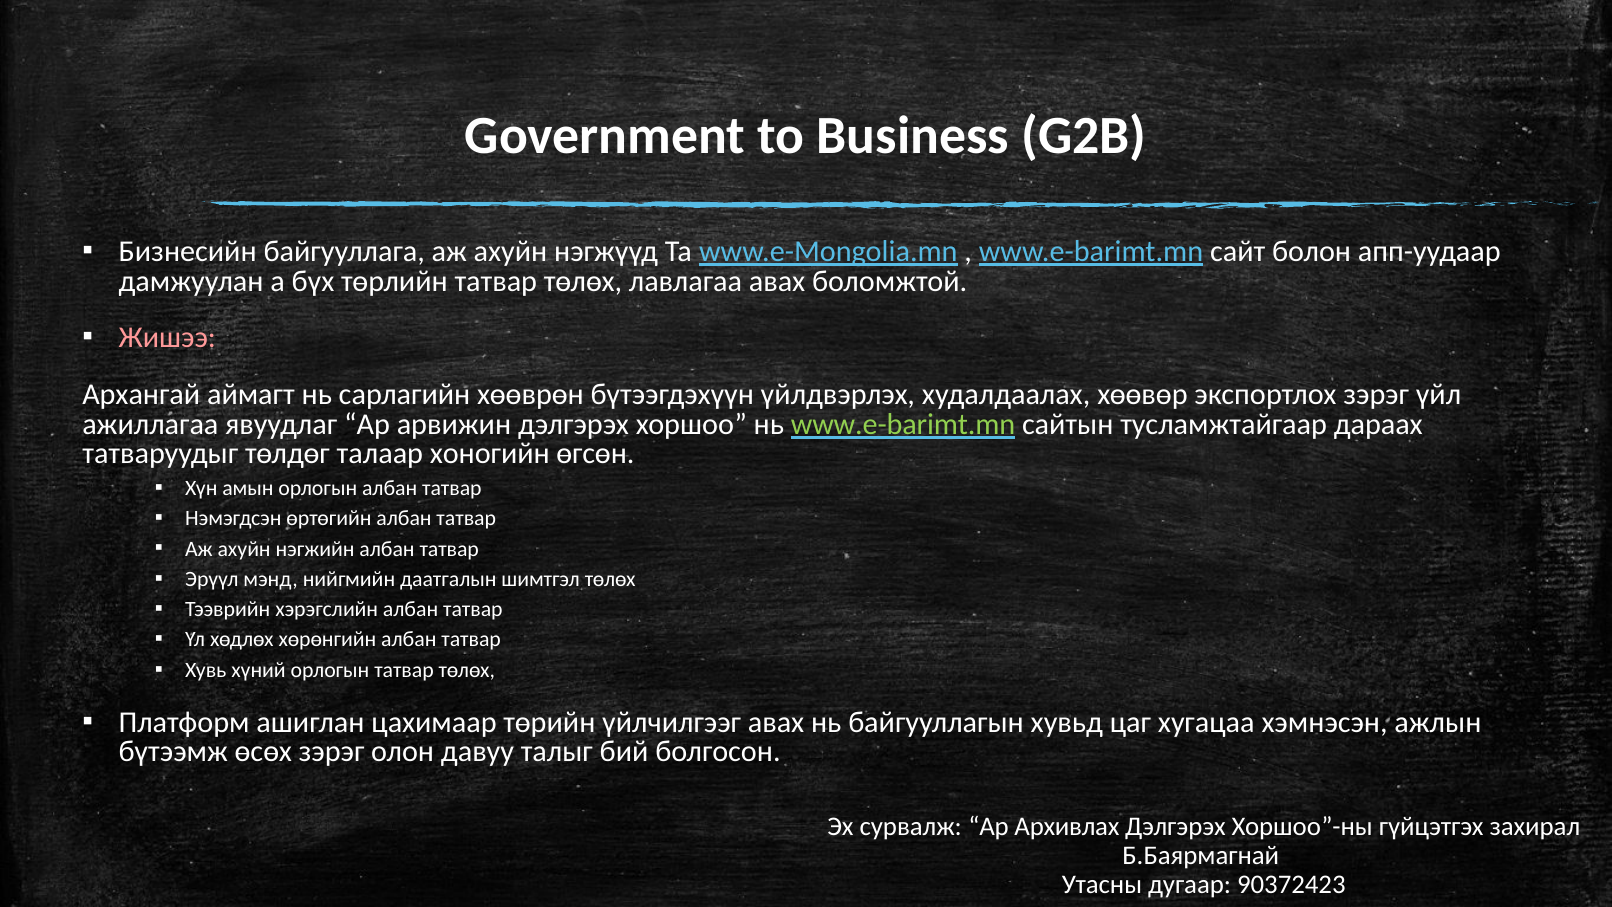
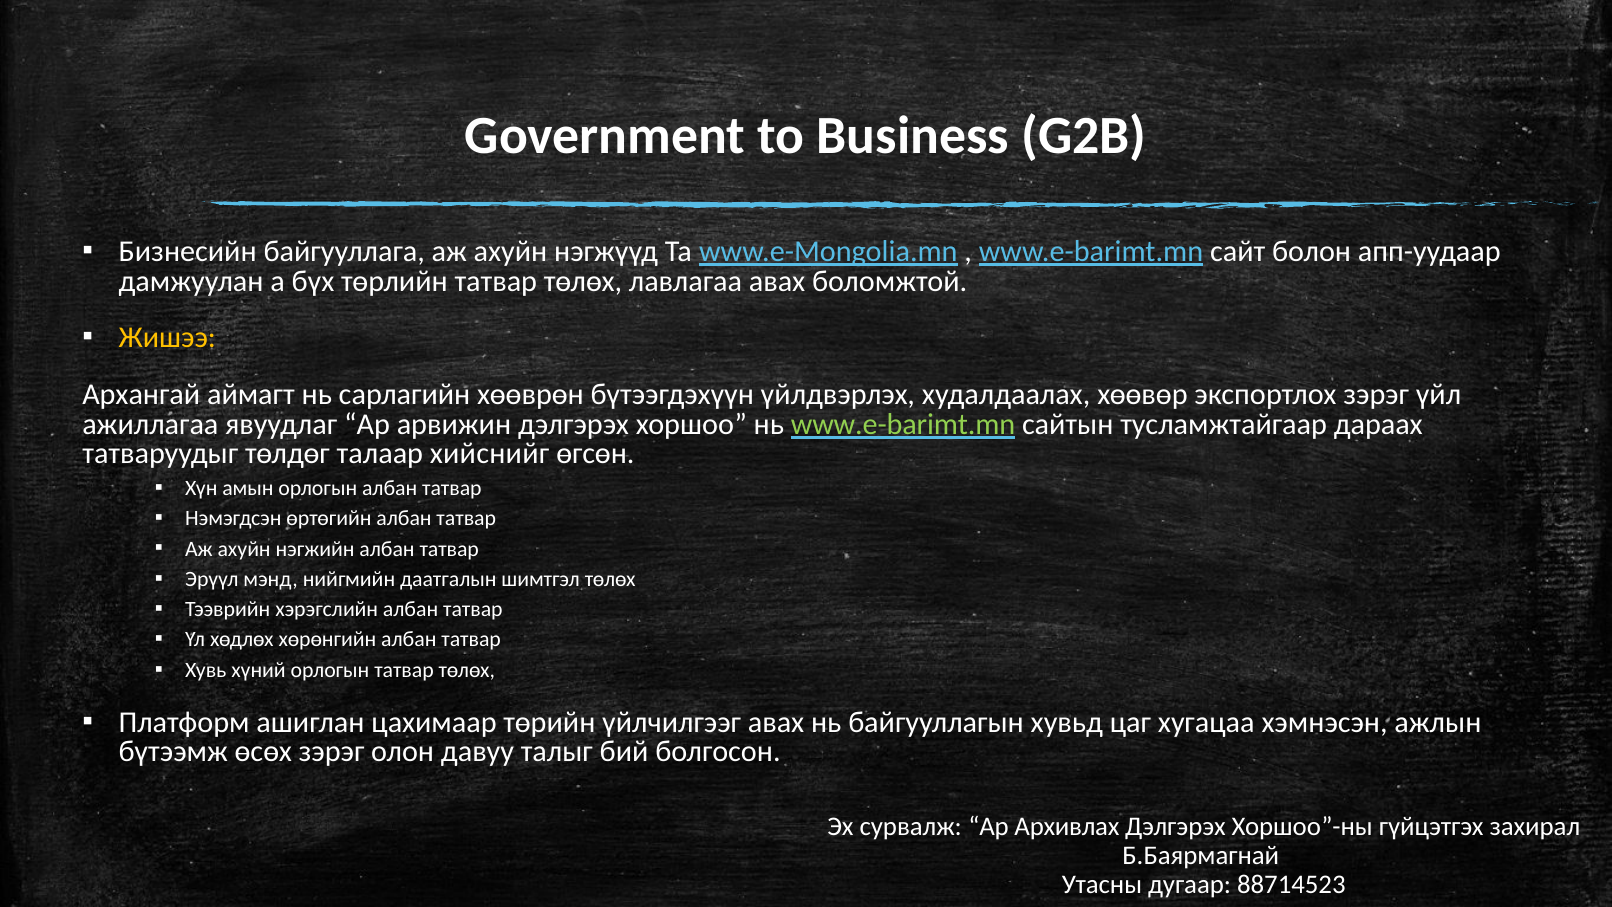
Жишээ colour: pink -> yellow (167, 338)
хоногийн: хоногийн -> хийснийг (490, 454)
90372423: 90372423 -> 88714523 (1291, 885)
